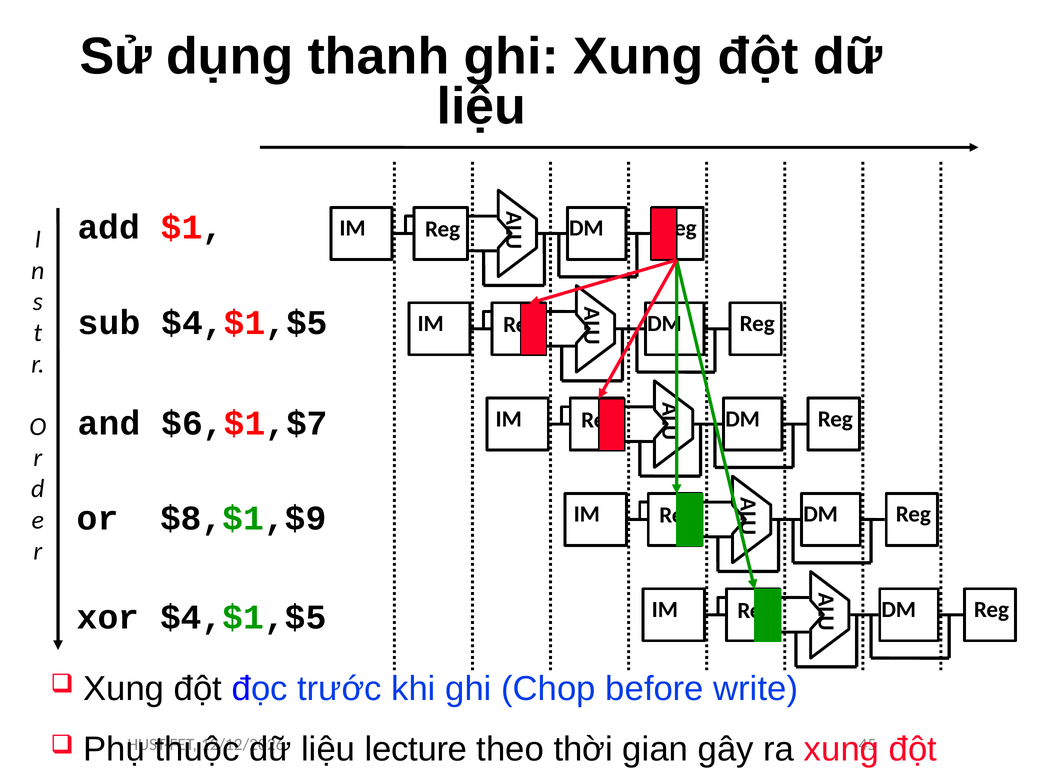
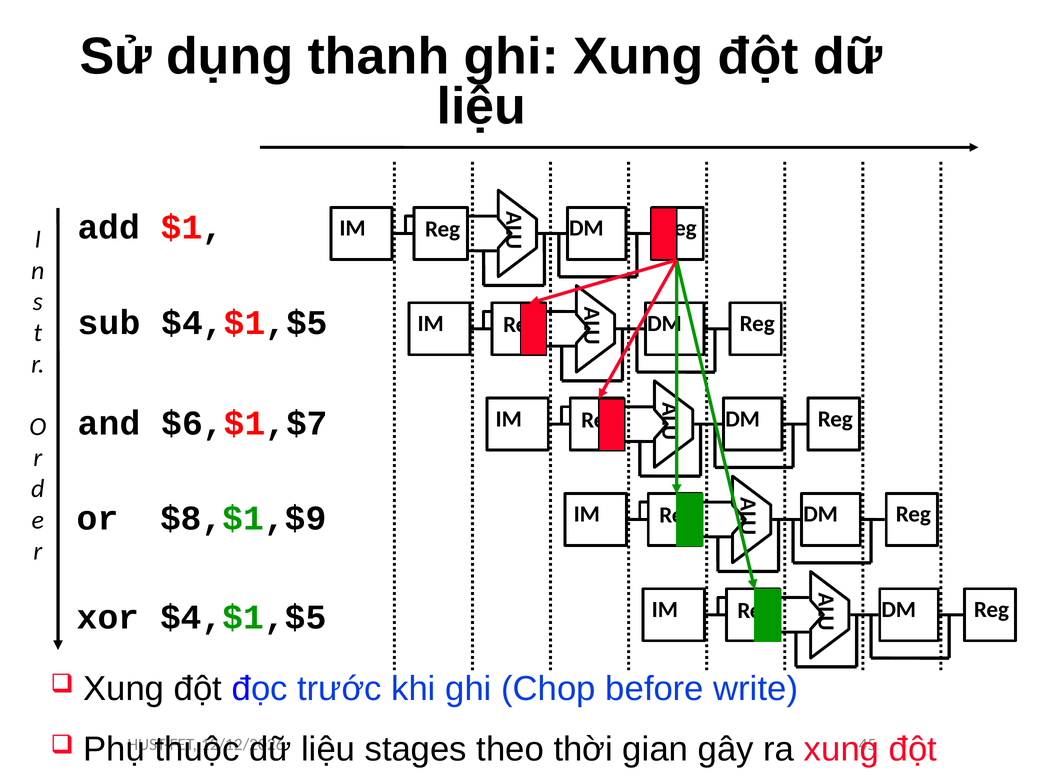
lecture: lecture -> stages (416, 750)
